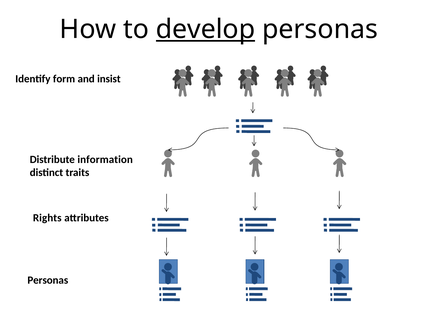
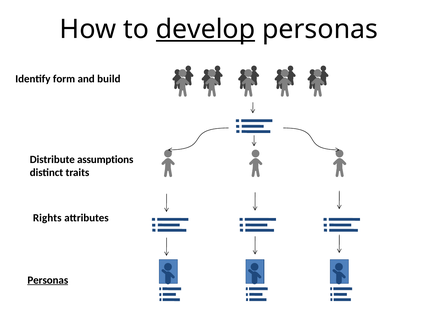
insist: insist -> build (109, 79)
information: information -> assumptions (105, 159)
Personas underline: none -> present (48, 280)
